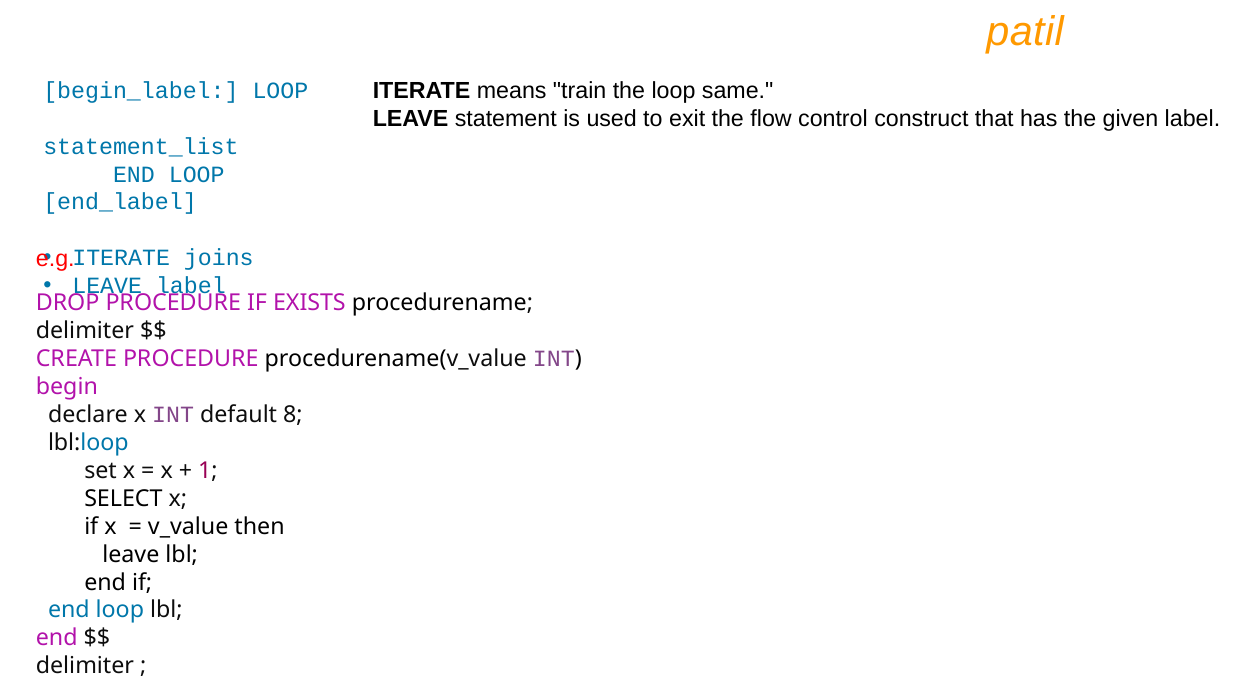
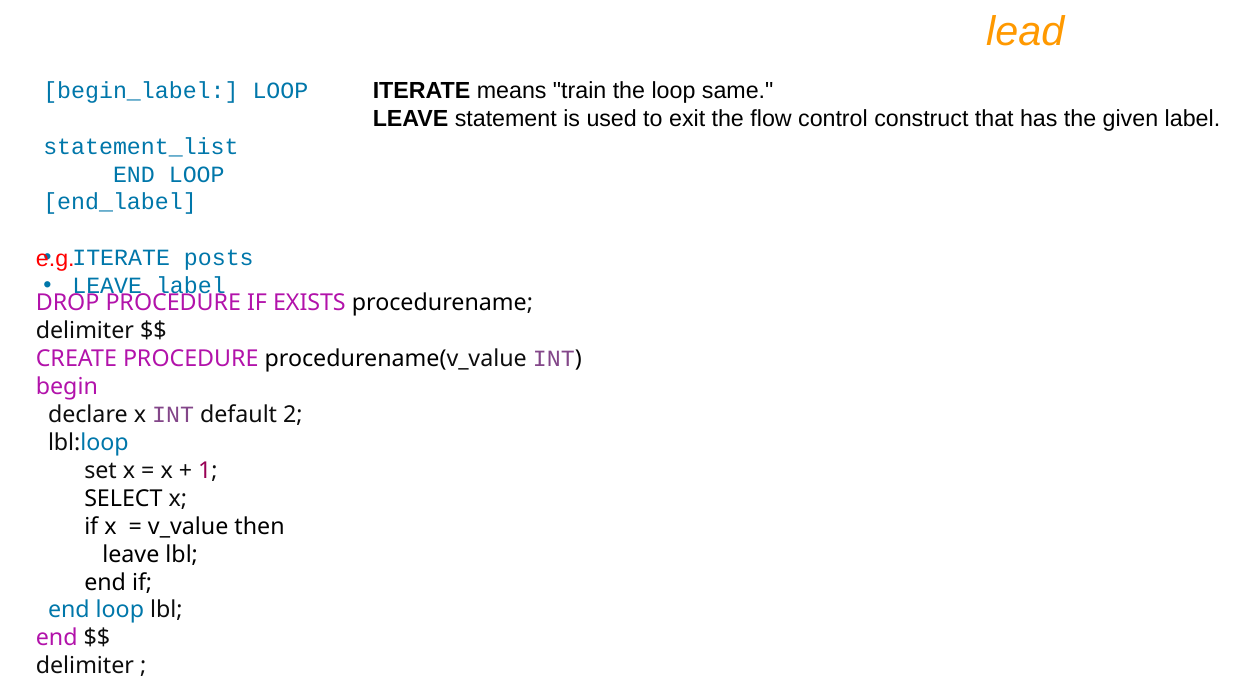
patil: patil -> lead (1025, 32)
joins: joins -> posts (219, 258)
8: 8 -> 2 (293, 415)
